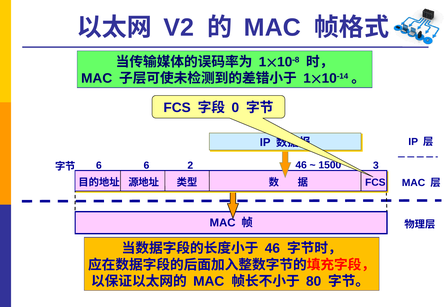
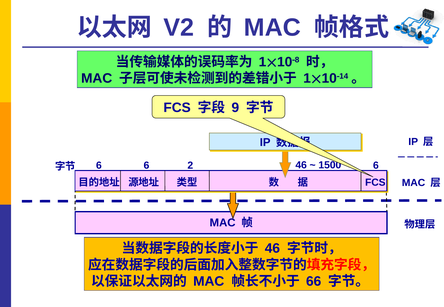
0: 0 -> 9 (235, 108)
3: 3 -> 6 (376, 166)
80: 80 -> 66 (314, 282)
